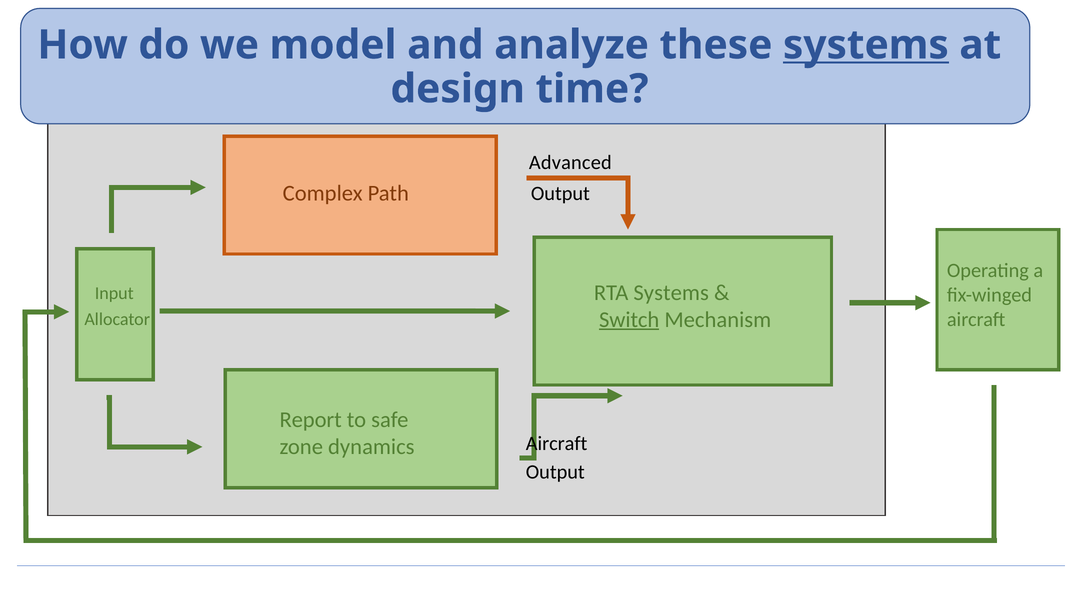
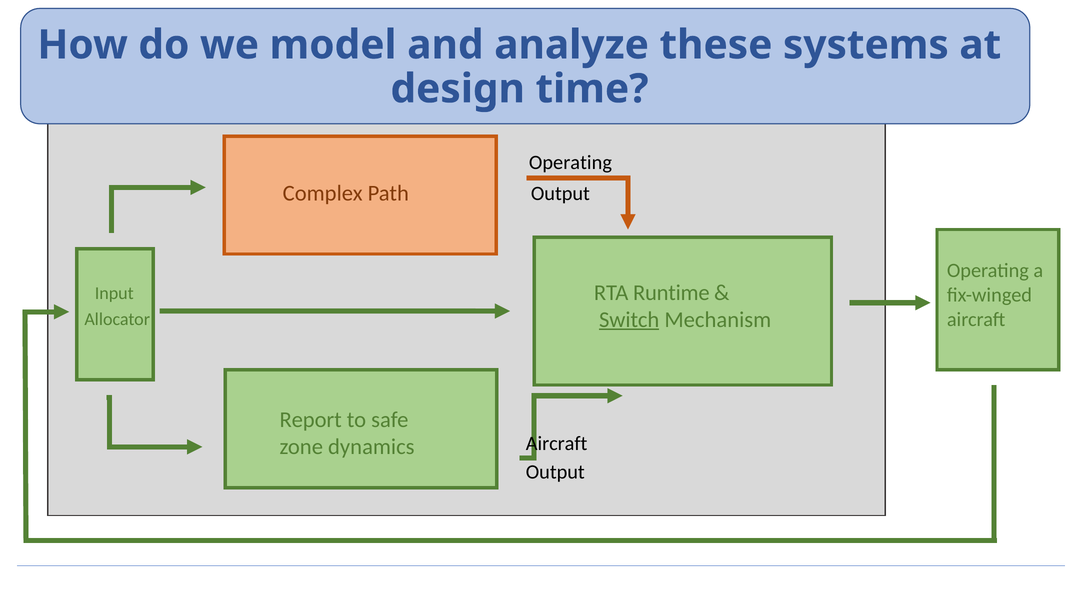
systems underline: present -> none (866, 45)
Advanced: Advanced -> Operating (570, 162)
RTA Systems: Systems -> Runtime (671, 292)
